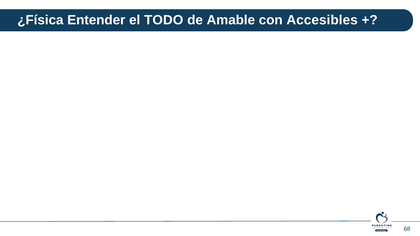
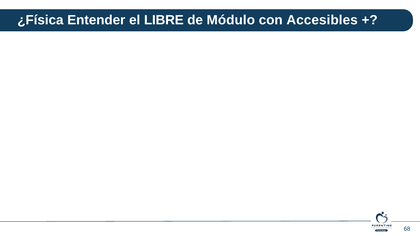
TODO: TODO -> LIBRE (164, 20)
Amable: Amable -> Módulo (231, 20)
